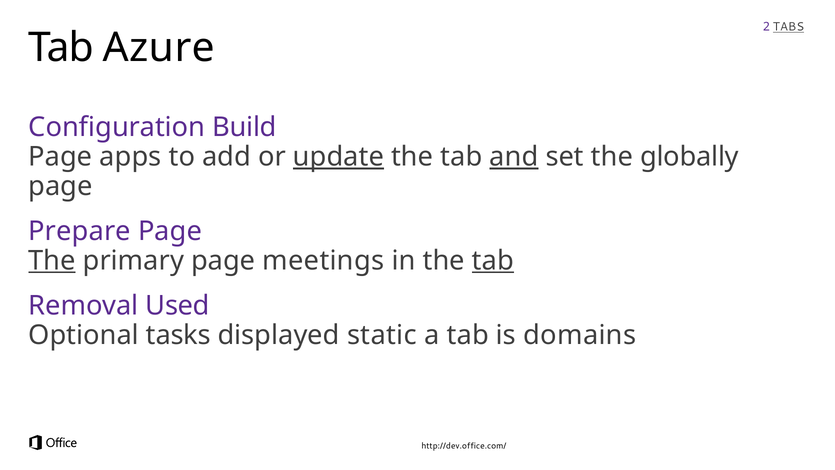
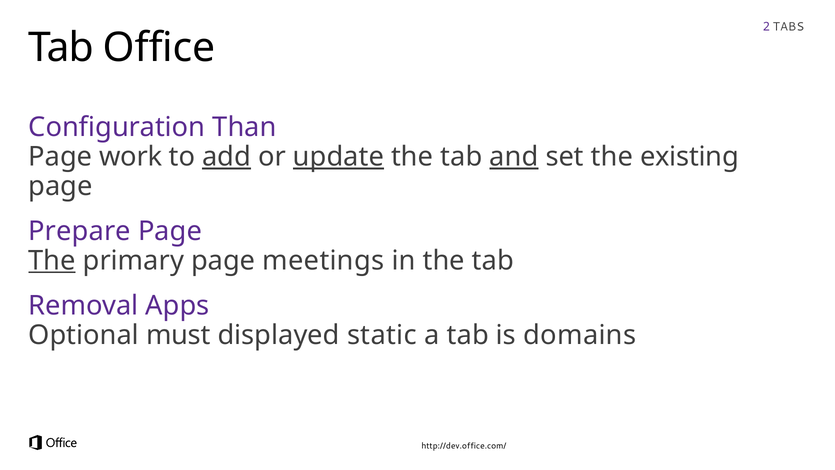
TABS underline: present -> none (789, 27)
Azure: Azure -> Office (159, 48)
Build: Build -> Than (244, 127)
apps: apps -> work (131, 157)
add underline: none -> present (226, 157)
globally: globally -> existing (689, 157)
tab underline: present -> none (493, 260)
Used: Used -> Apps (177, 305)
tasks: tasks -> must (178, 335)
